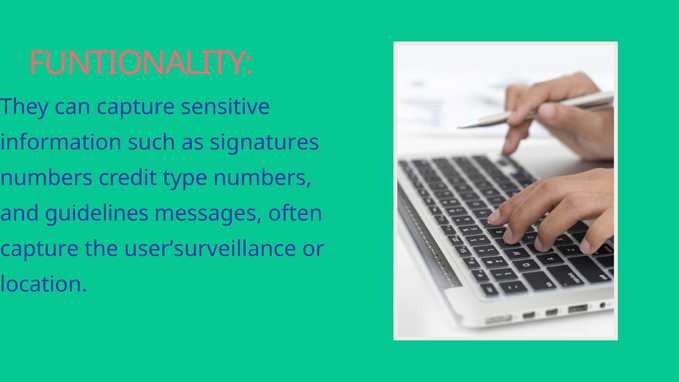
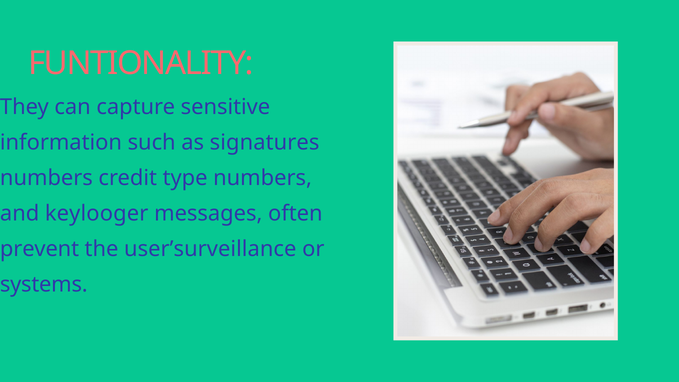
guidelines: guidelines -> keylooger (97, 213)
capture: capture -> prevent (40, 249)
location: location -> systems (44, 284)
